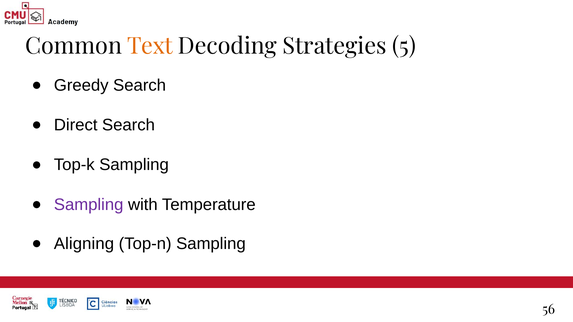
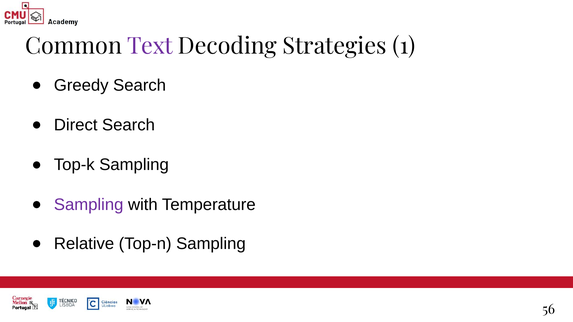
Text colour: orange -> purple (150, 46)
5: 5 -> 1 (404, 46)
Aligning: Aligning -> Relative (84, 244)
